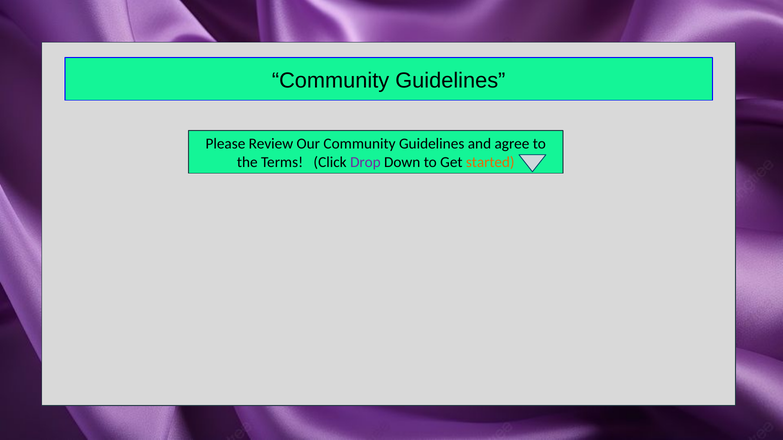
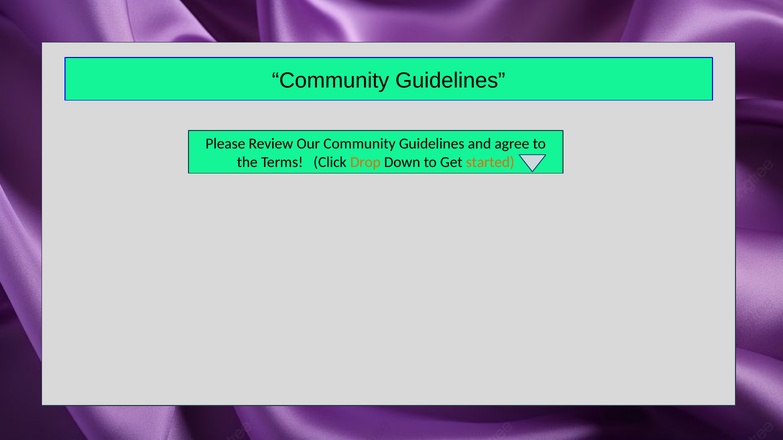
Drop colour: purple -> orange (365, 162)
